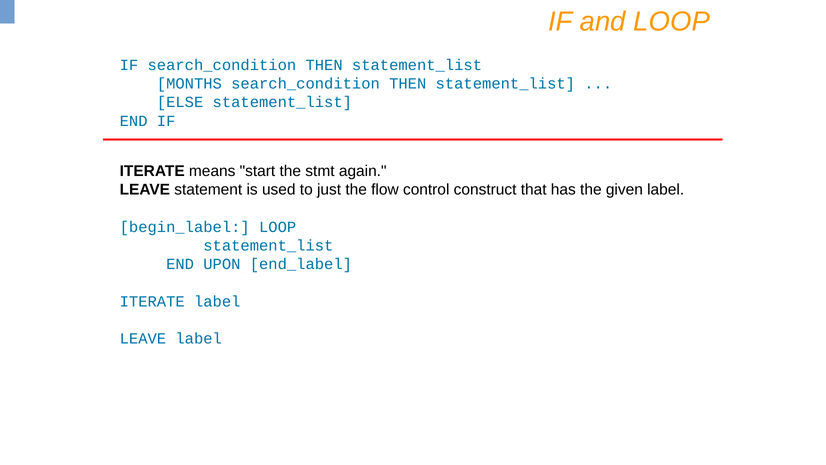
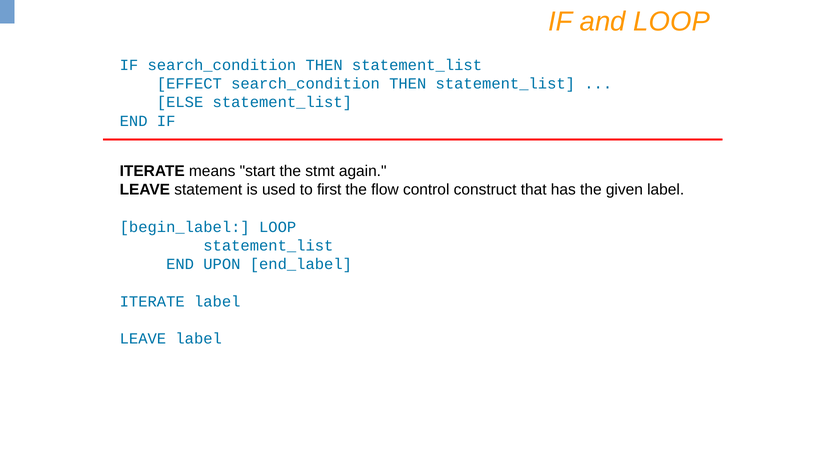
MONTHS: MONTHS -> EFFECT (189, 84)
just: just -> first (329, 190)
